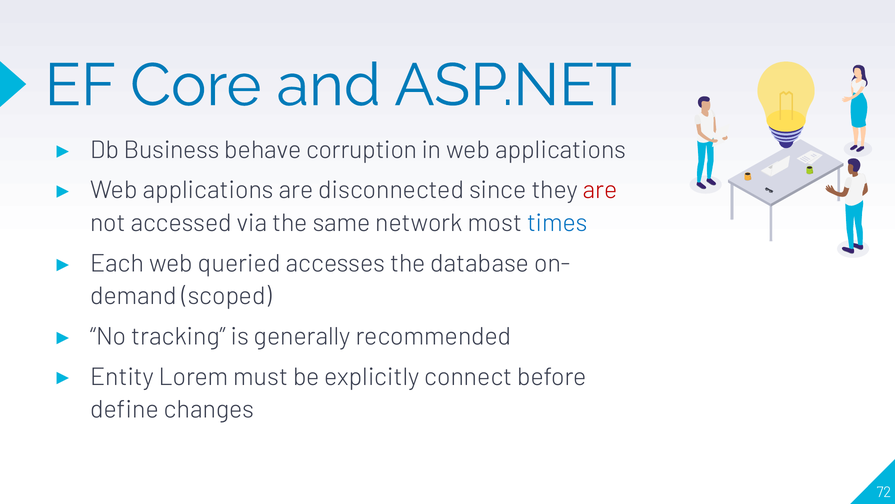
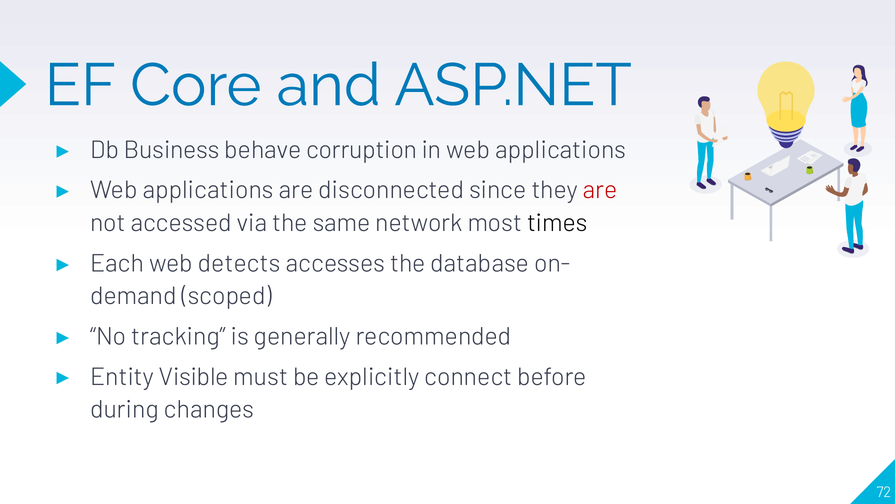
times colour: blue -> black (557, 223)
queried: queried -> detects (239, 263)
Lorem: Lorem -> Visible (194, 376)
define: define -> during (125, 409)
